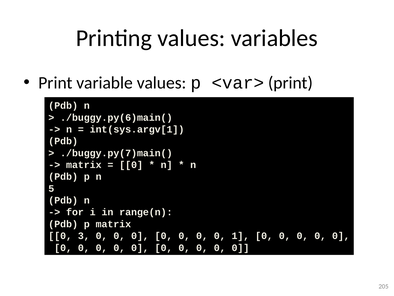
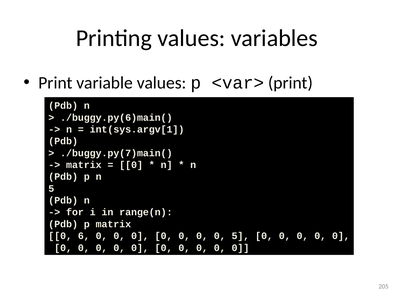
3: 3 -> 6 (84, 236)
0 1: 1 -> 5 (240, 236)
